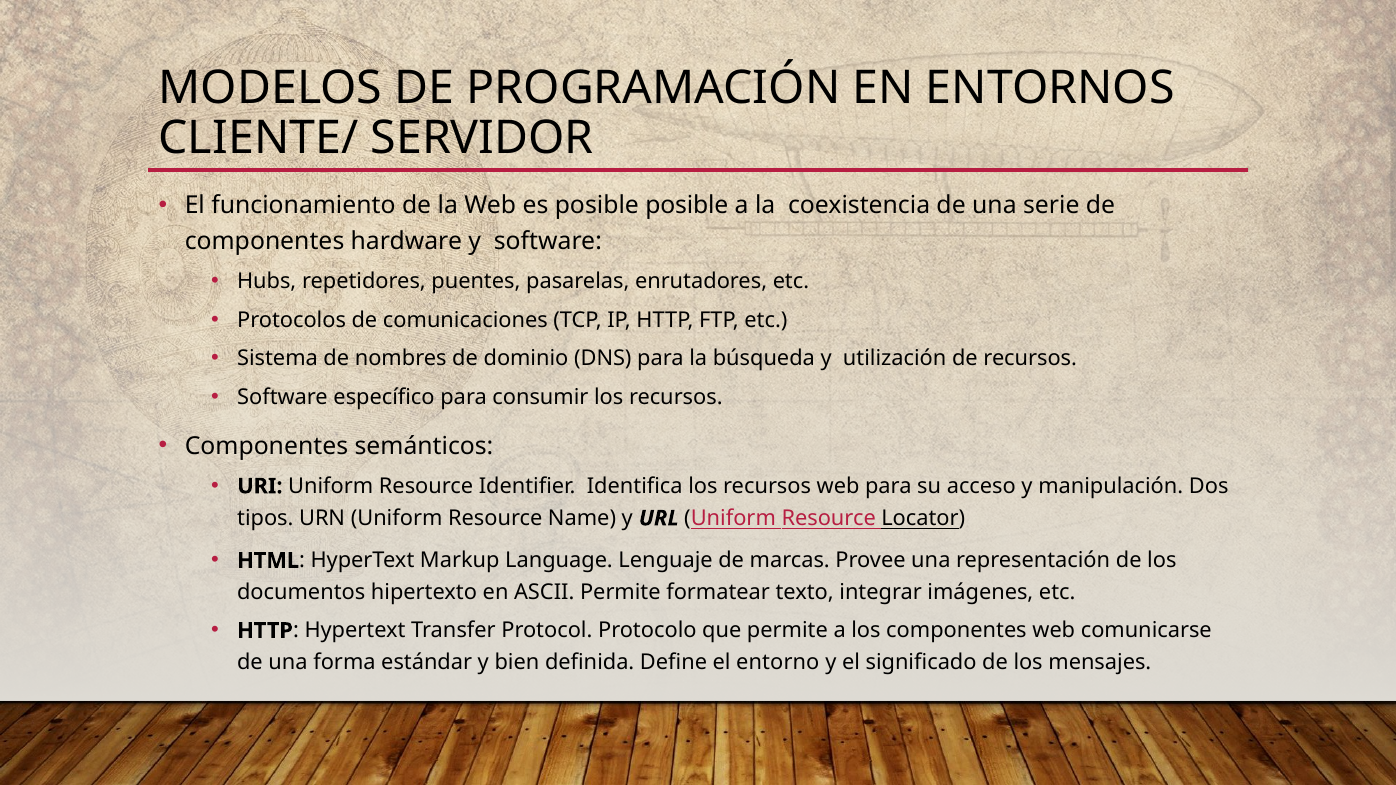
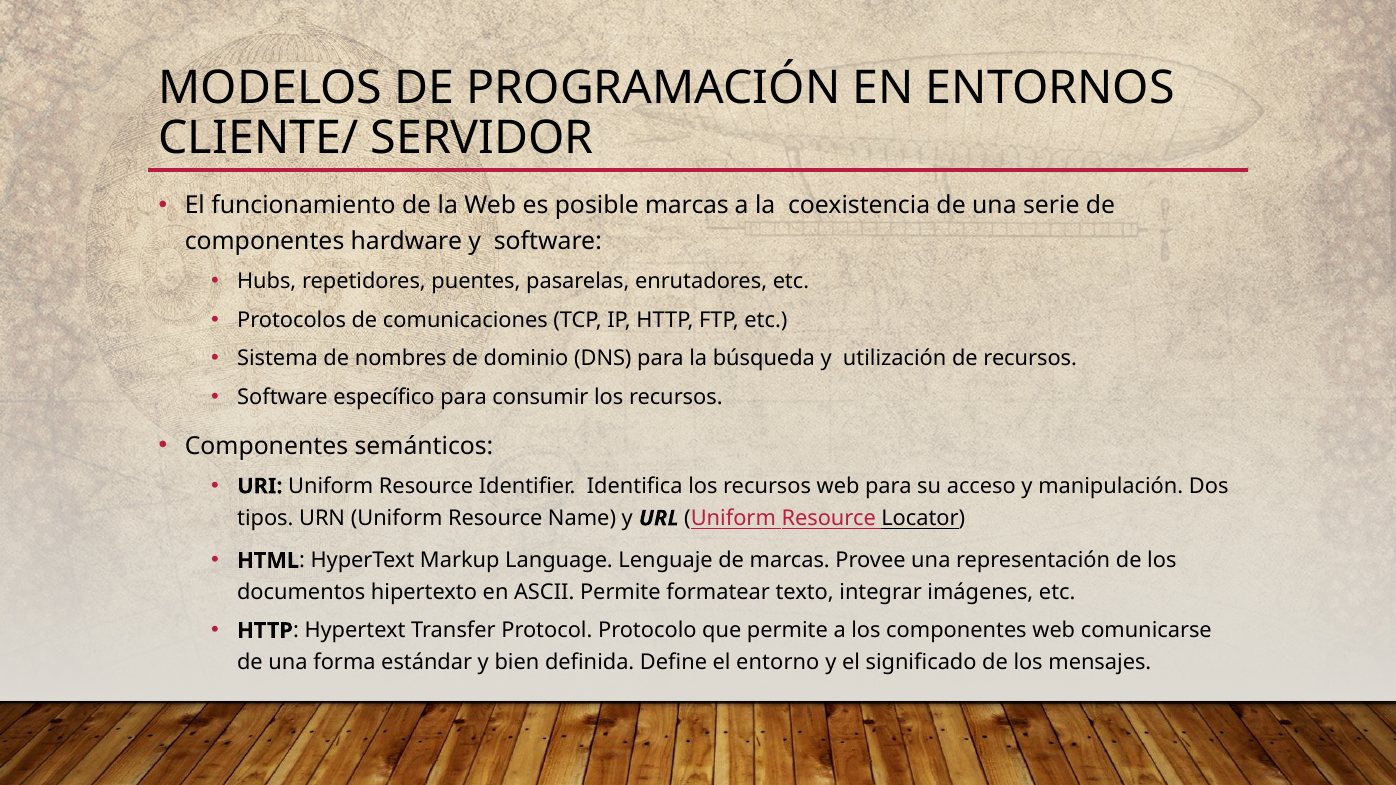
posible posible: posible -> marcas (687, 206)
